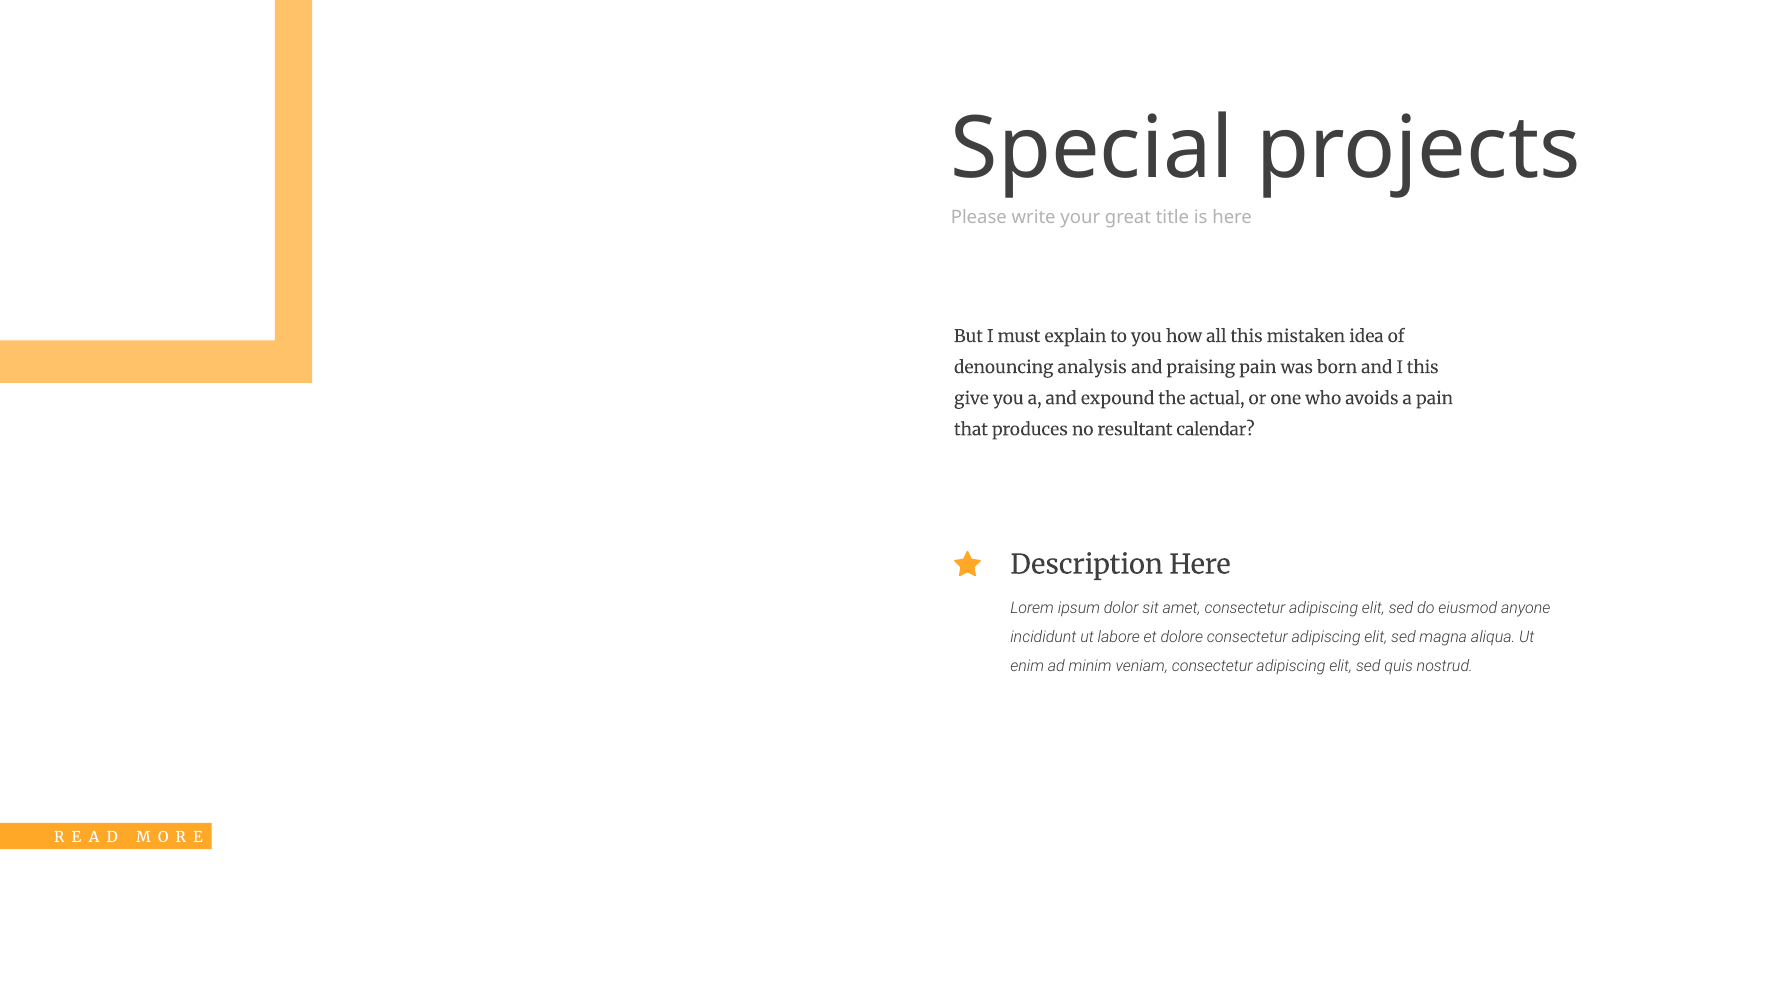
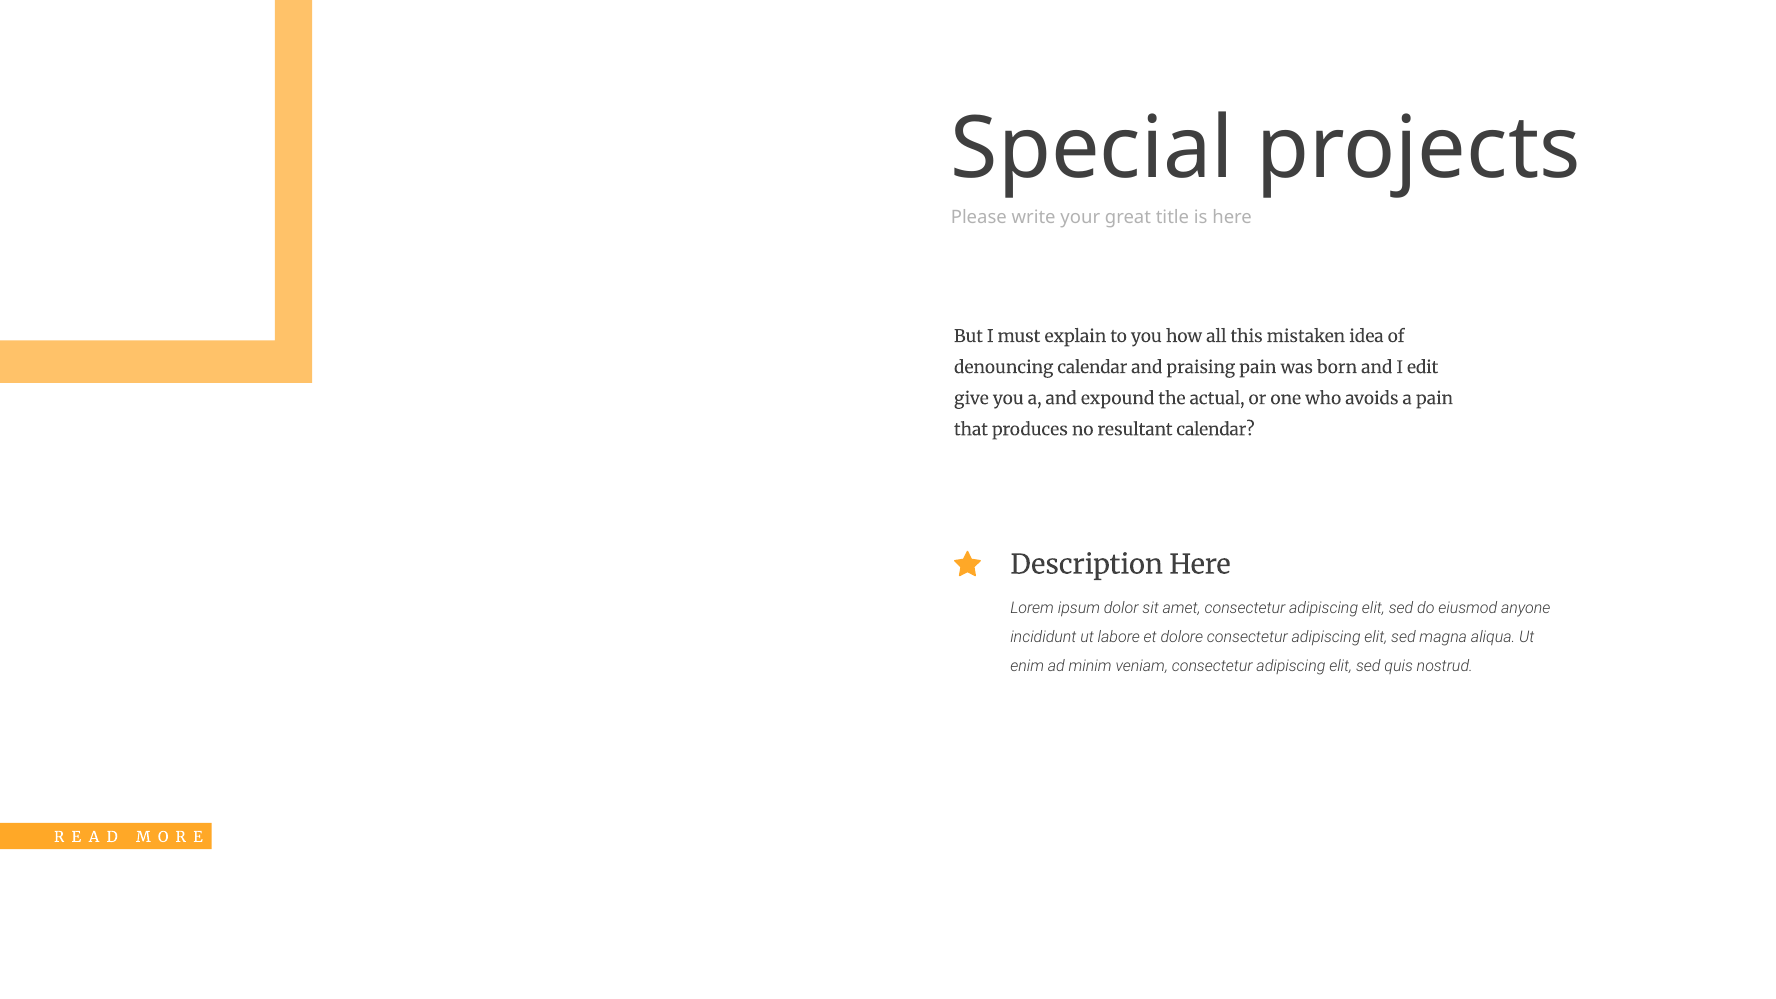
denouncing analysis: analysis -> calendar (1092, 368)
I this: this -> edit (1423, 368)
